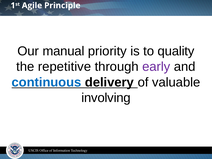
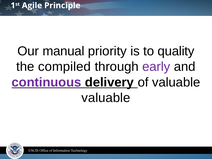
repetitive: repetitive -> compiled (64, 67)
continuous colour: blue -> purple (46, 82)
involving: involving -> valuable (106, 98)
